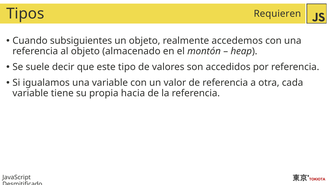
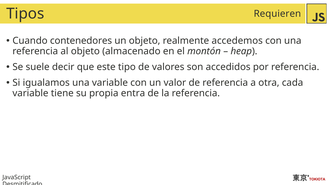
subsiguientes: subsiguientes -> contenedores (81, 41)
hacia: hacia -> entra (133, 94)
